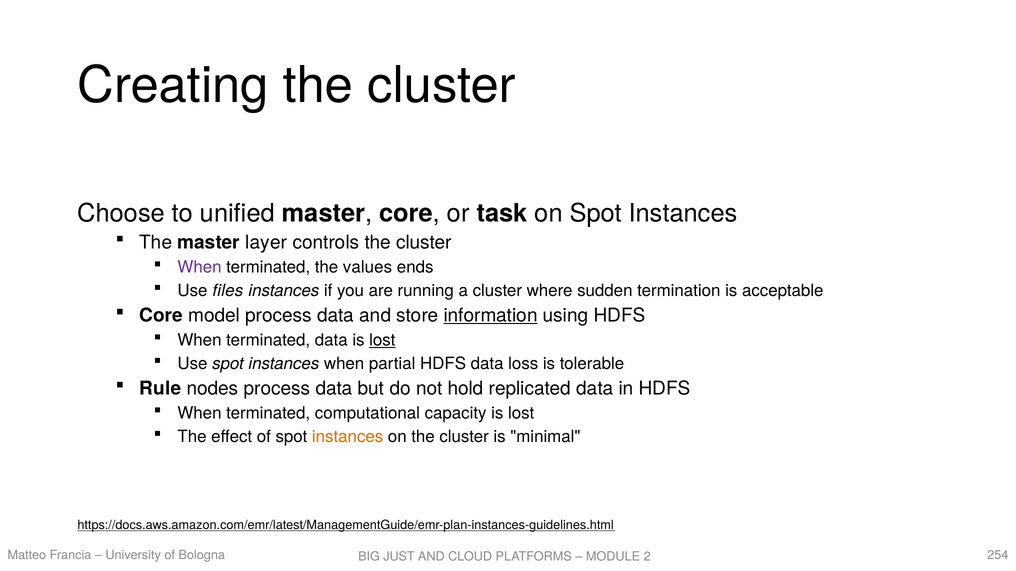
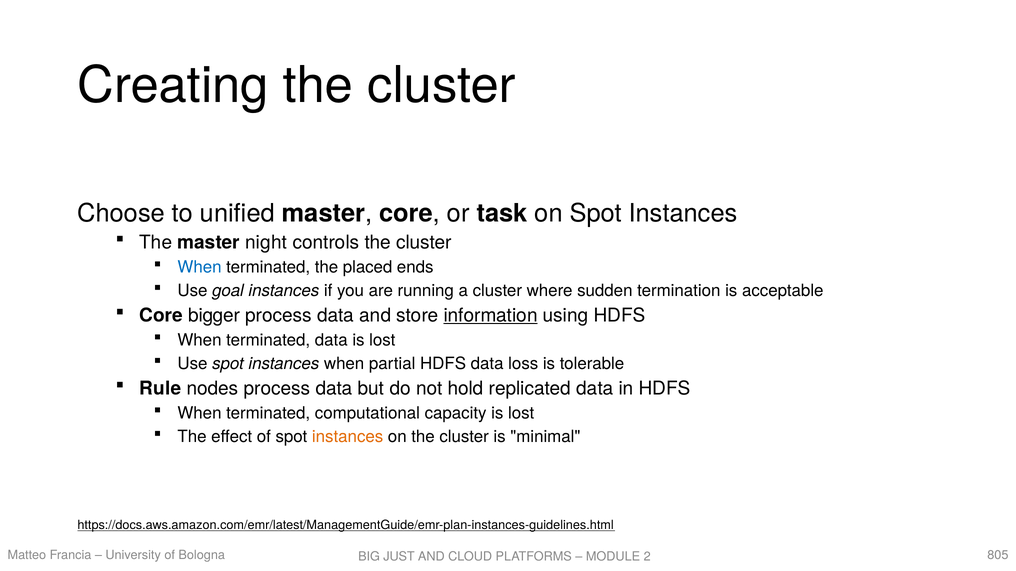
layer: layer -> night (266, 243)
When colour: purple -> blue (200, 267)
values: values -> placed (368, 267)
files: files -> goal (228, 291)
model: model -> bigger (214, 316)
lost underline: present -> none (382, 340)
254: 254 -> 805 (998, 556)
